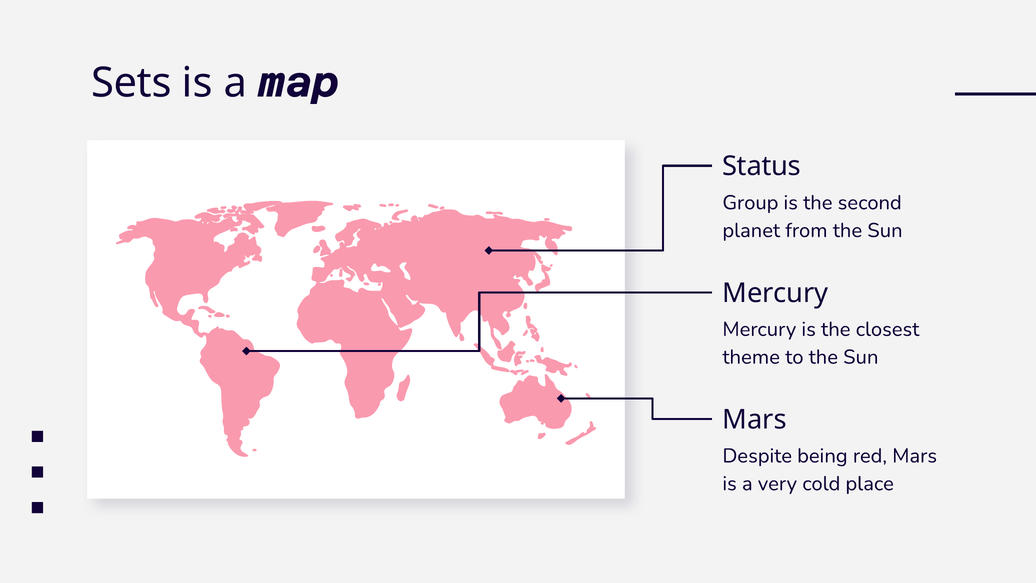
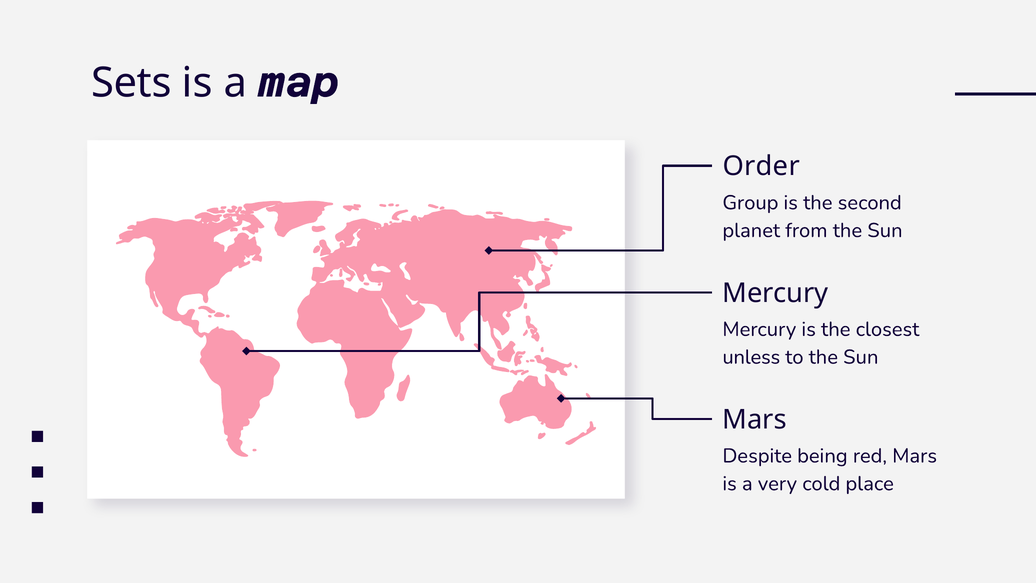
Status: Status -> Order (761, 166)
theme: theme -> unless (751, 357)
